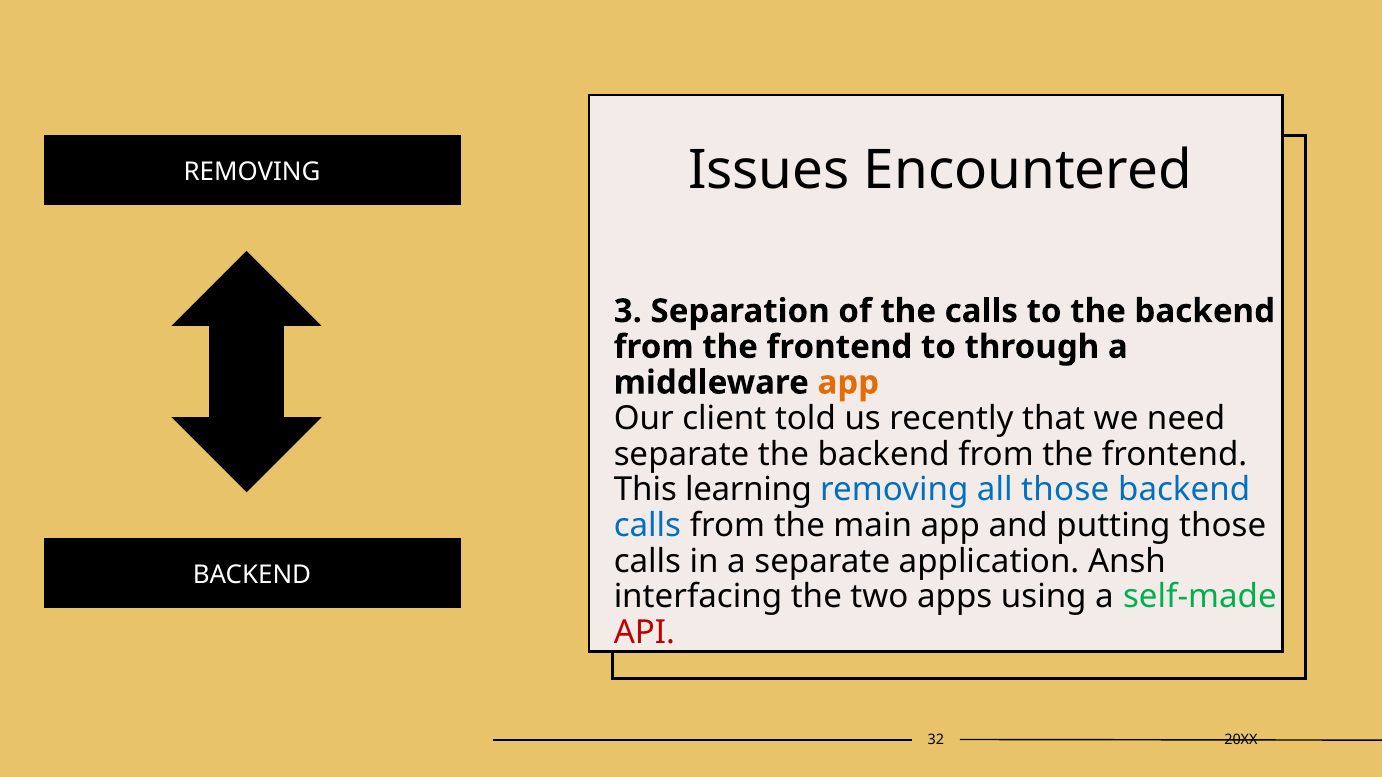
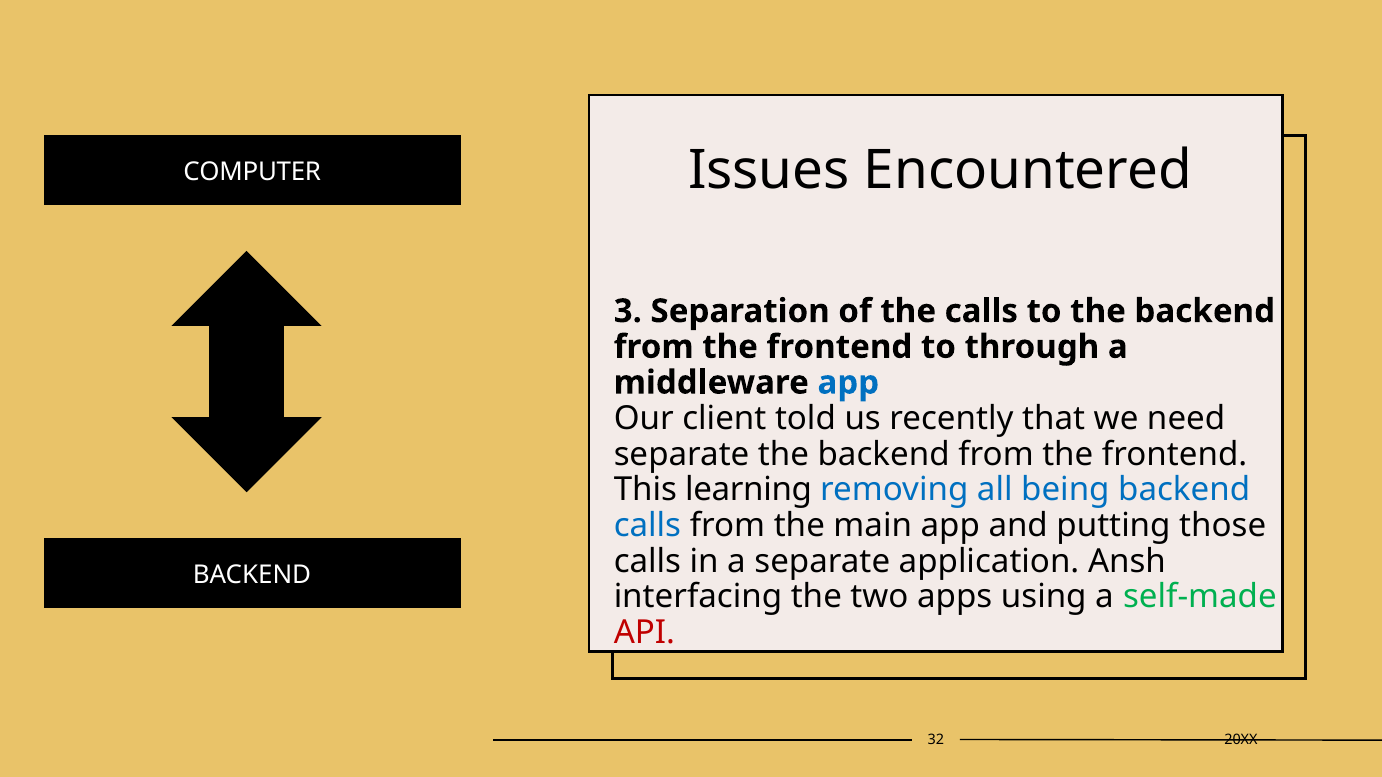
REMOVING: REMOVING -> COMPUTER (252, 172)
app colour: orange -> blue (848, 383)
all those: those -> being (1065, 490)
